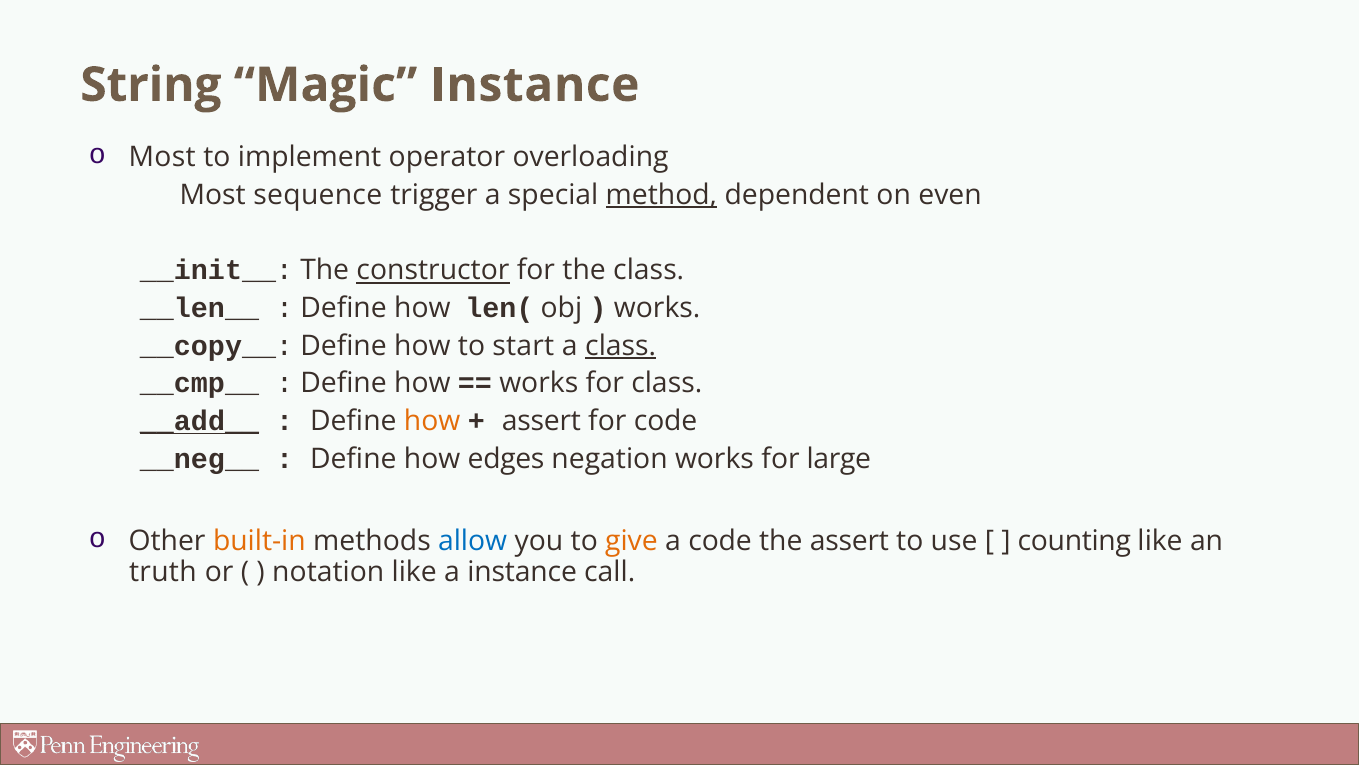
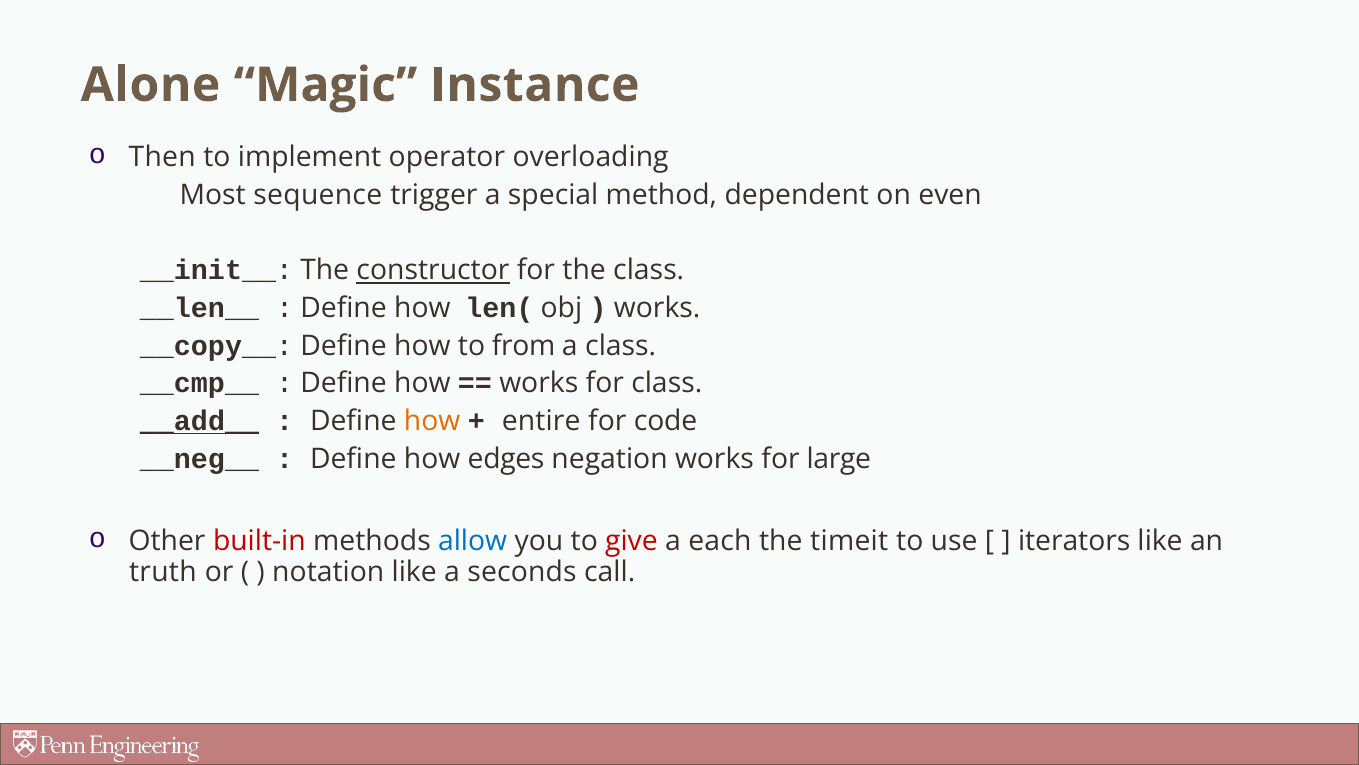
String: String -> Alone (150, 85)
Most: Most -> Then (162, 157)
method underline: present -> none (661, 195)
start: start -> from (524, 346)
class underline: present -> none (621, 346)
assert: assert -> entire (541, 421)
built-in colour: orange -> red (259, 541)
give colour: orange -> red (631, 541)
a code: code -> each (720, 541)
the assert: assert -> timeit (849, 541)
counting: counting -> iterators (1074, 541)
a instance: instance -> seconds (522, 572)
